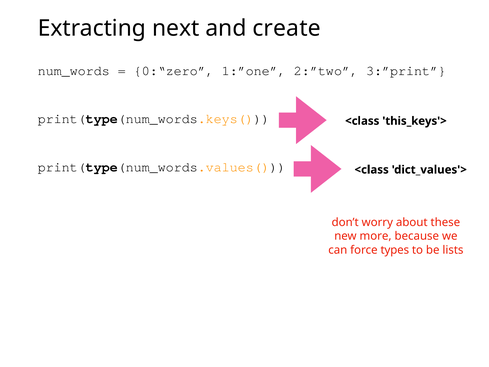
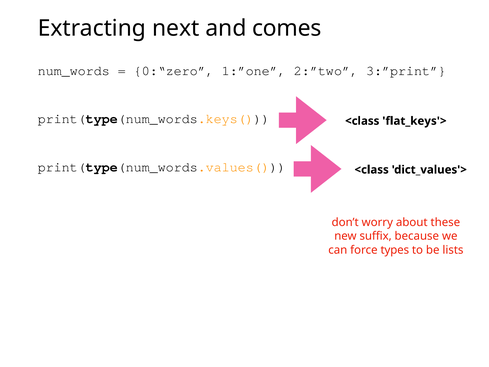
create: create -> comes (287, 28)
this_keys'>: this_keys'> -> flat_keys'> (414, 121)
more: more -> suffix (376, 236)
